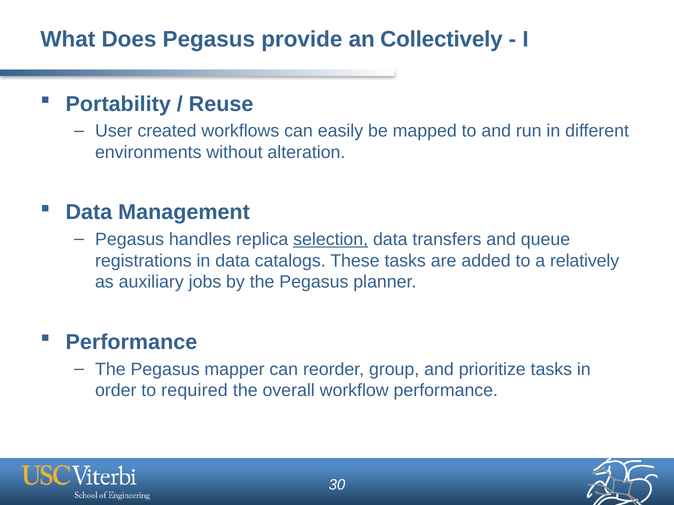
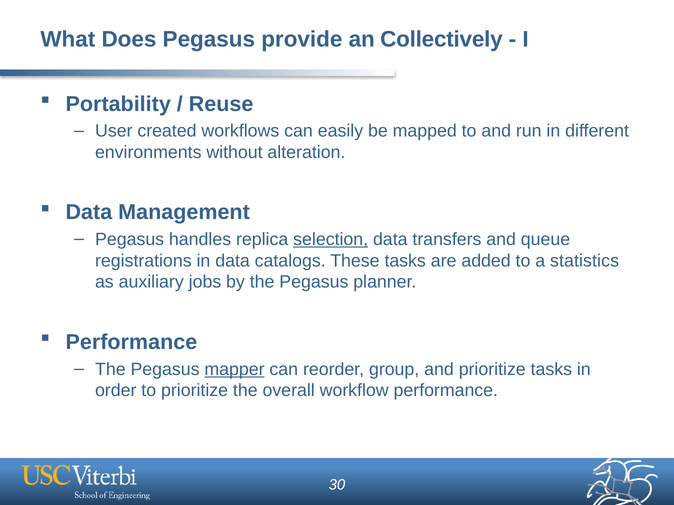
relatively: relatively -> statistics (585, 261)
mapper underline: none -> present (235, 370)
to required: required -> prioritize (195, 391)
